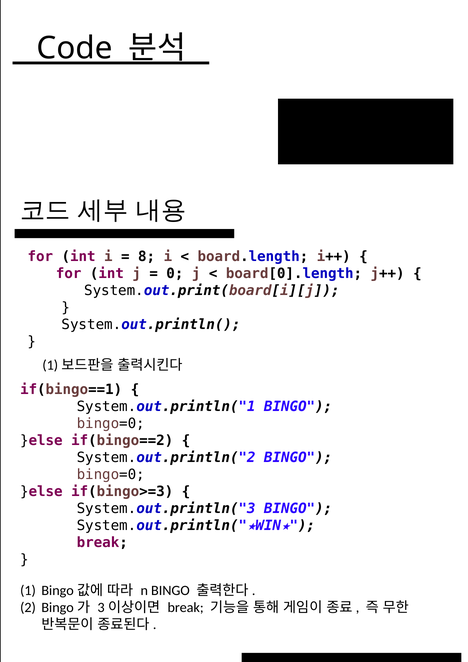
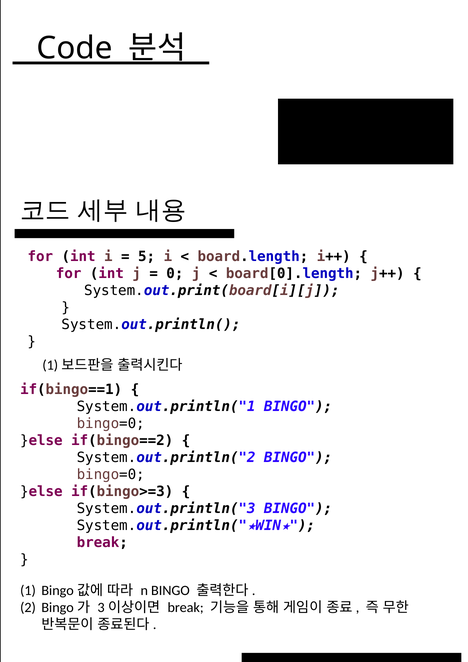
8: 8 -> 5 (147, 257)
